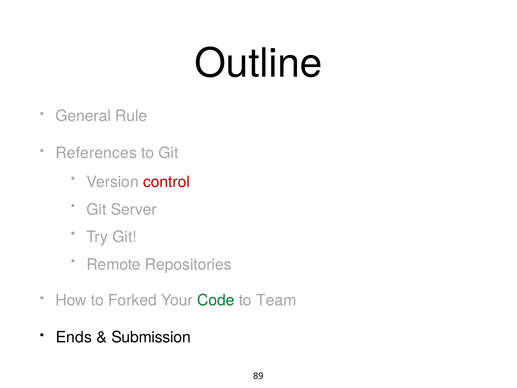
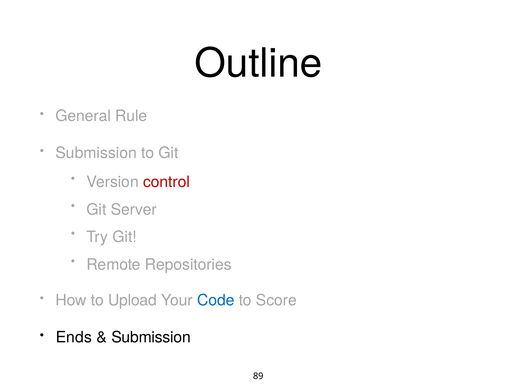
References: References -> Submission (96, 153)
Forked: Forked -> Upload (132, 300)
Code colour: green -> blue (216, 300)
Team: Team -> Score (276, 300)
